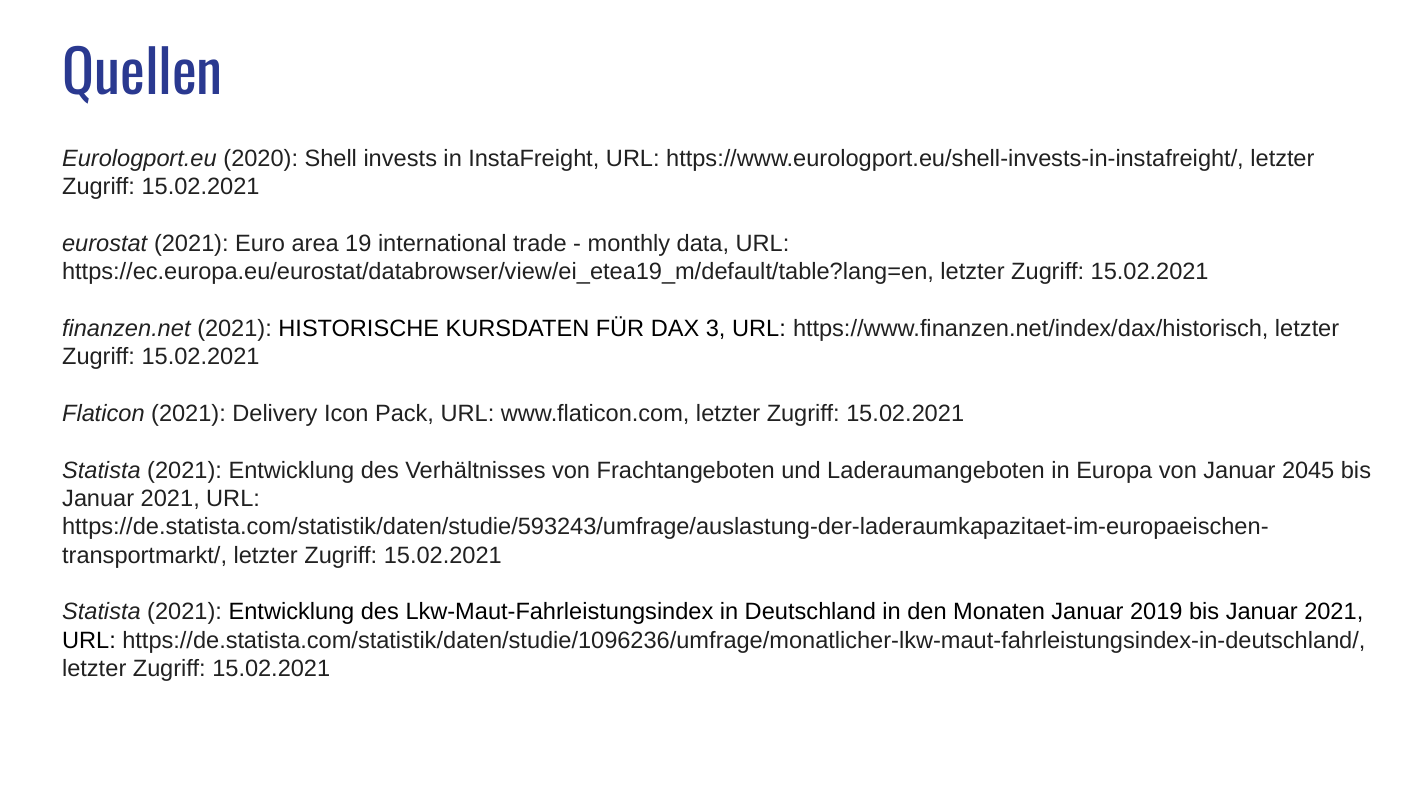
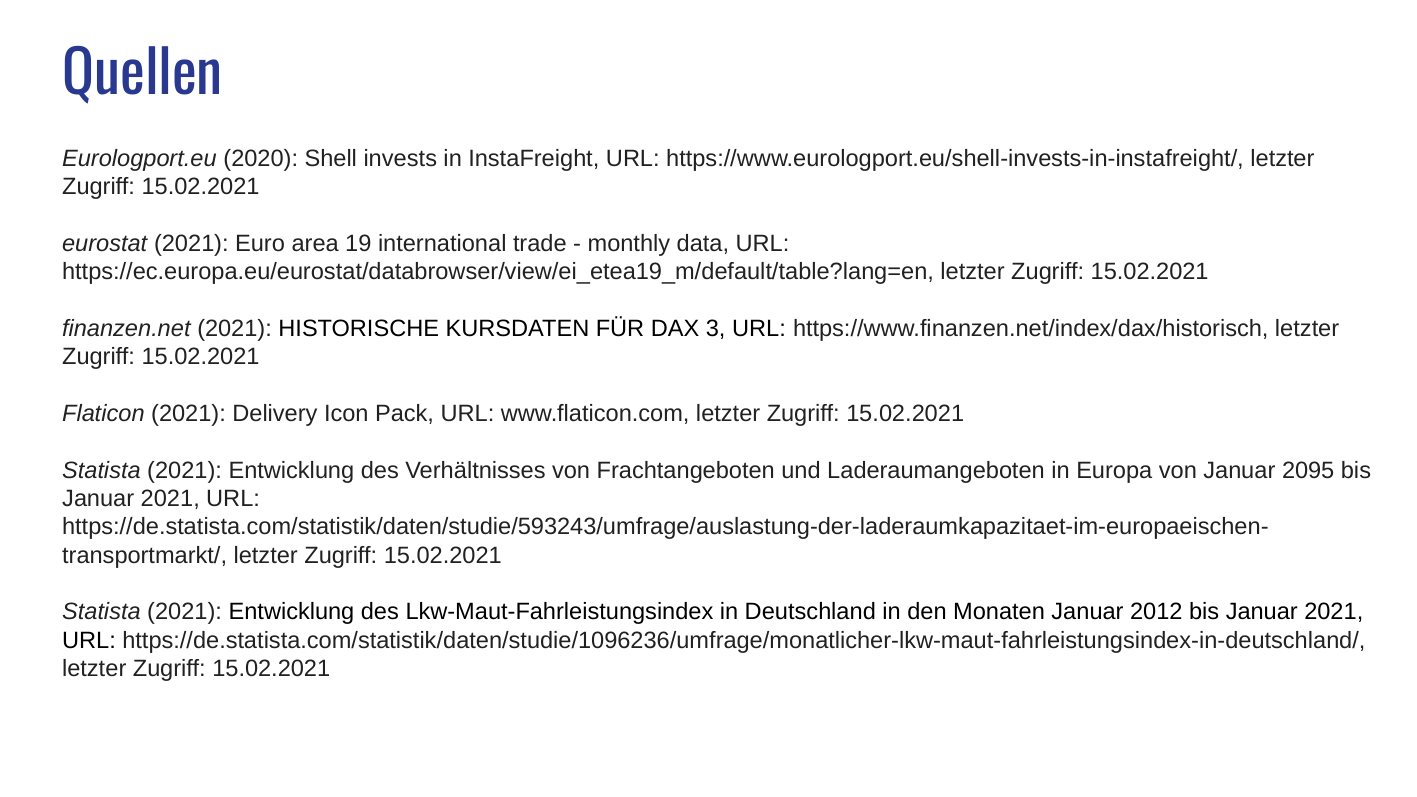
2045: 2045 -> 2095 (1308, 470)
2019: 2019 -> 2012 (1156, 612)
